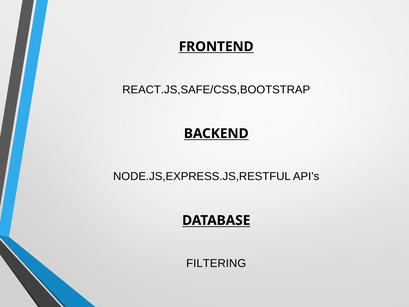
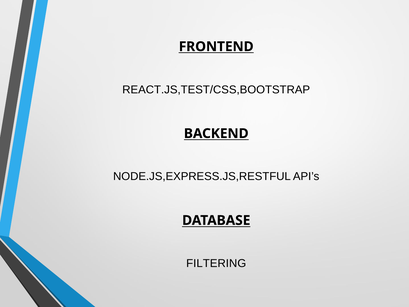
REACT.JS,SAFE/CSS,BOOTSTRAP: REACT.JS,SAFE/CSS,BOOTSTRAP -> REACT.JS,TEST/CSS,BOOTSTRAP (216, 90)
